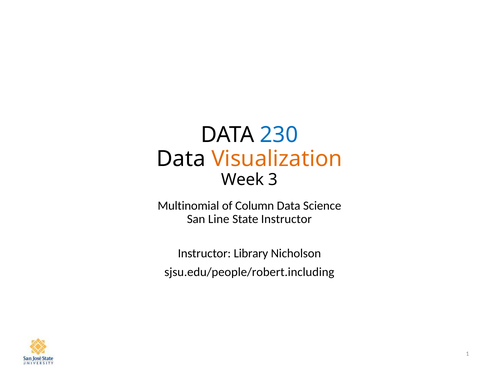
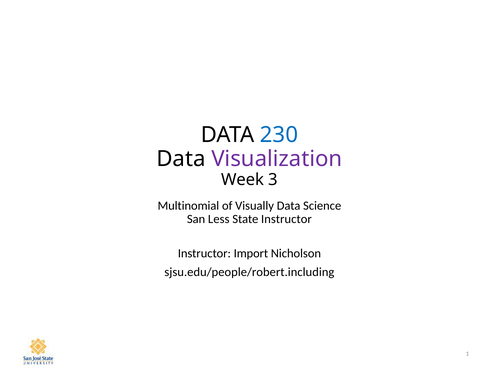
Visualization colour: orange -> purple (277, 159)
Column: Column -> Visually (255, 206)
Line: Line -> Less (219, 219)
Library: Library -> Import (251, 254)
